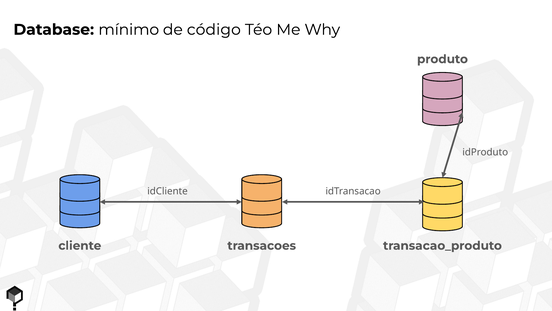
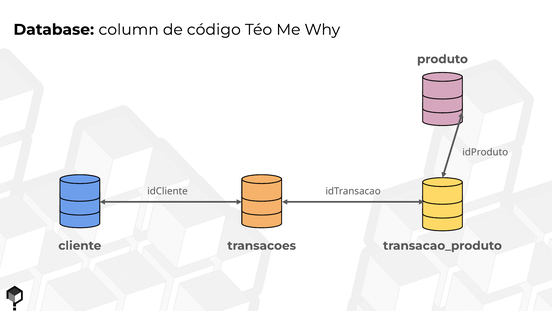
mínimo: mínimo -> column (129, 30)
